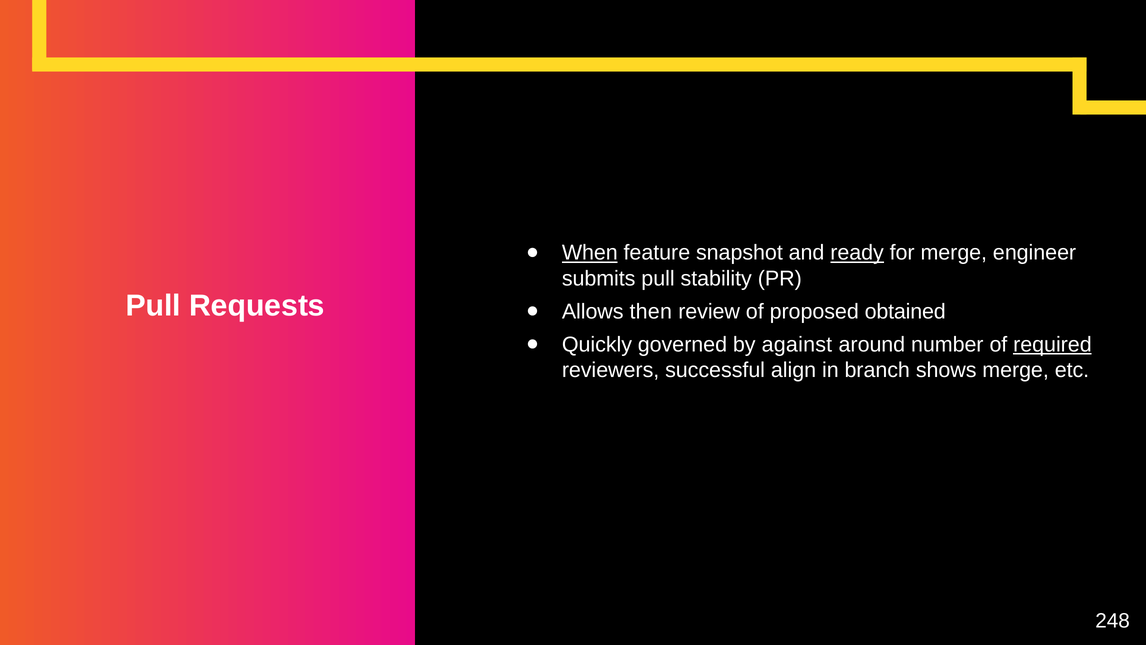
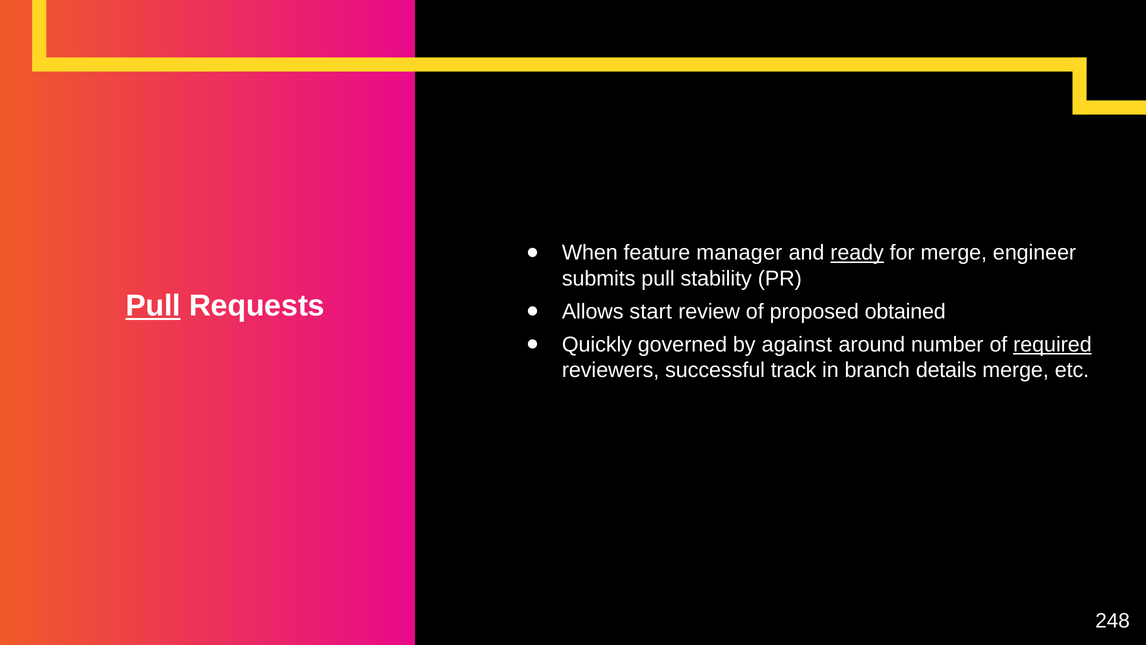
When underline: present -> none (590, 253)
snapshot: snapshot -> manager (739, 253)
Pull underline: none -> present (153, 306)
then: then -> start (651, 311)
align: align -> track (794, 370)
shows: shows -> details (946, 370)
